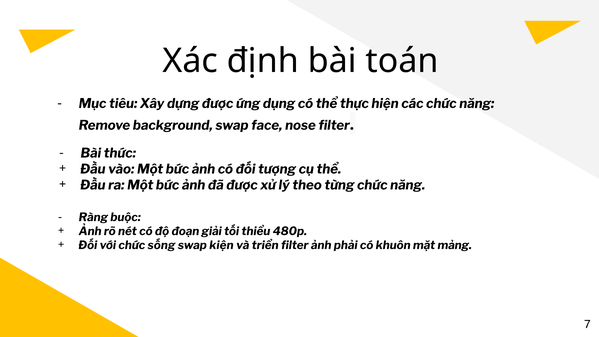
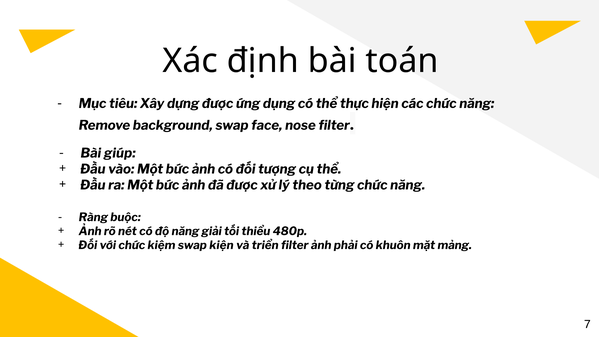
thức: thức -> giúp (120, 153)
độ đoạn: đoạn -> năng (185, 231)
sống: sống -> kiệm (161, 245)
